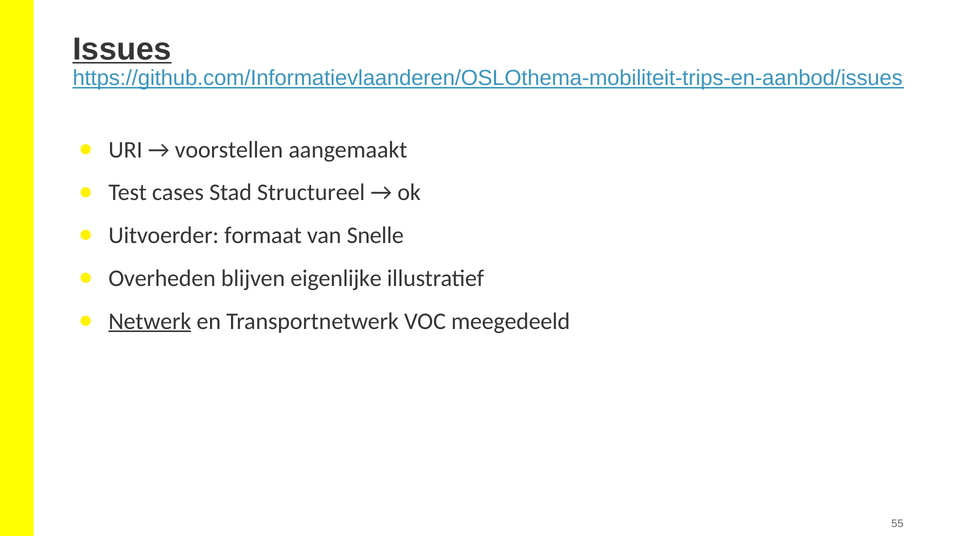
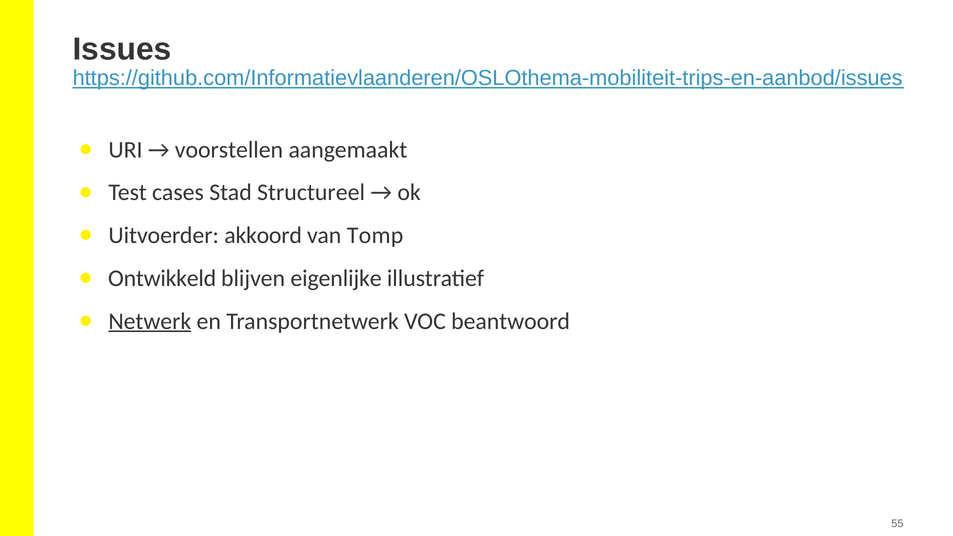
Issues underline: present -> none (122, 49)
formaat: formaat -> akkoord (263, 235)
Snelle: Snelle -> Tomp (375, 235)
Overheden: Overheden -> Ontwikkeld (162, 278)
meegedeeld: meegedeeld -> beantwoord (511, 321)
